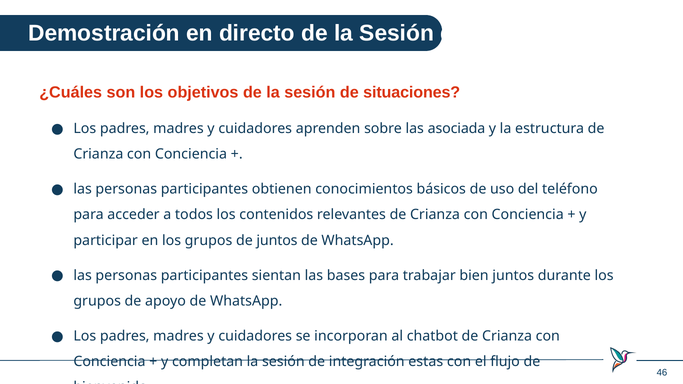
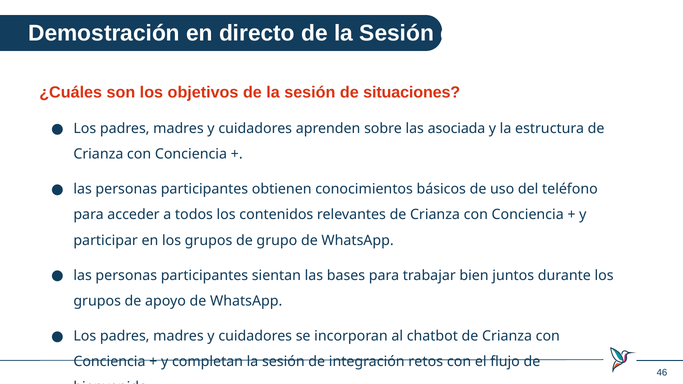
de juntos: juntos -> grupo (277, 240)
estas: estas -> retos (426, 362)
